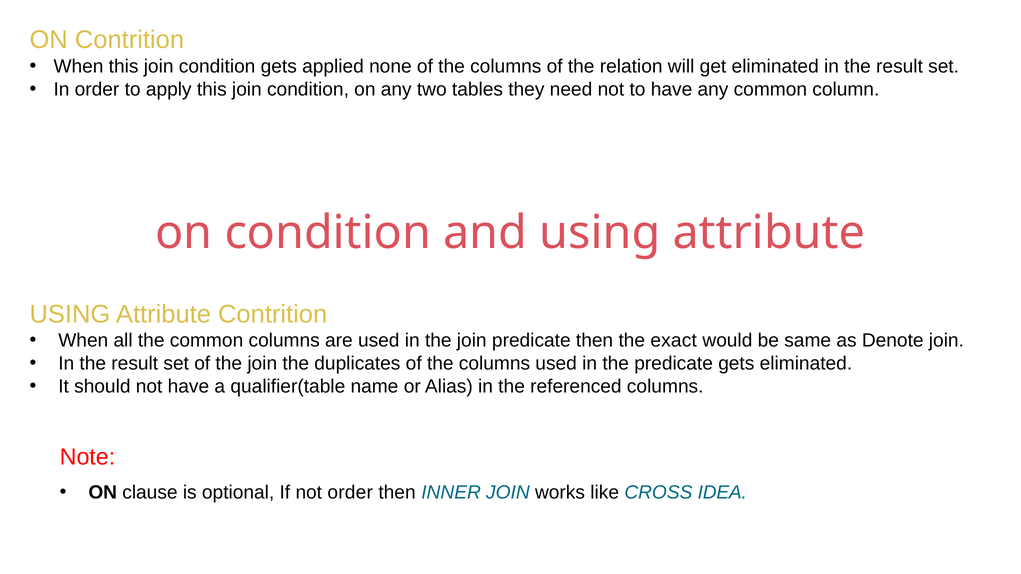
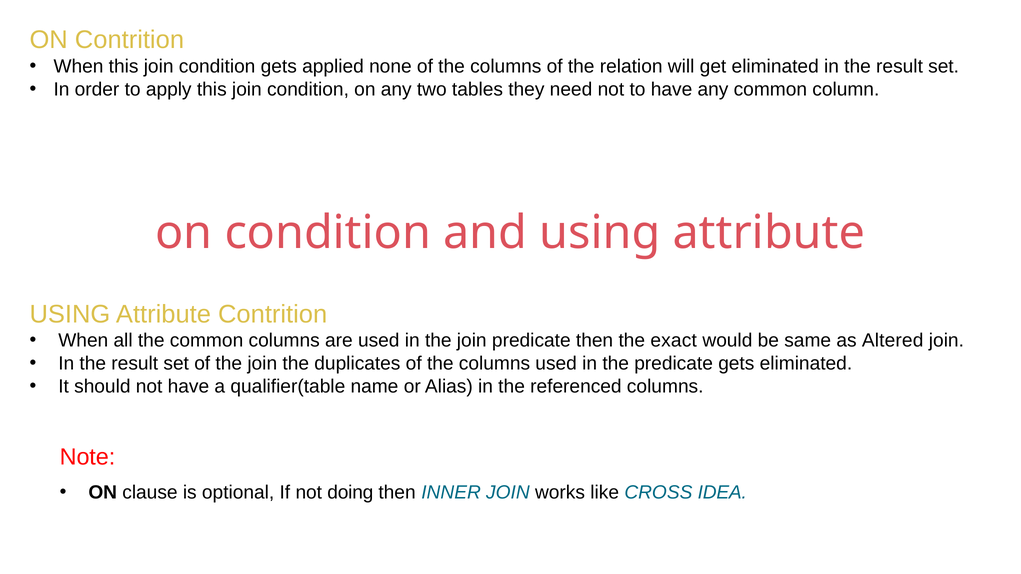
Denote: Denote -> Altered (893, 341)
not order: order -> doing (350, 493)
